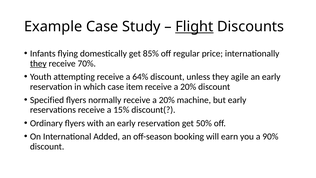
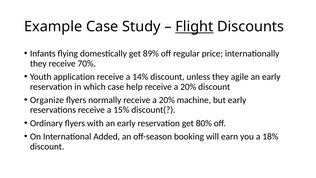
85%: 85% -> 89% (151, 53)
they underline: present -> none (38, 63)
attempting: attempting -> application (74, 77)
64%: 64% -> 14% (140, 77)
item: item -> help (134, 87)
Specified: Specified -> Organize (47, 100)
50%: 50% -> 80% (204, 123)
90%: 90% -> 18% (270, 136)
